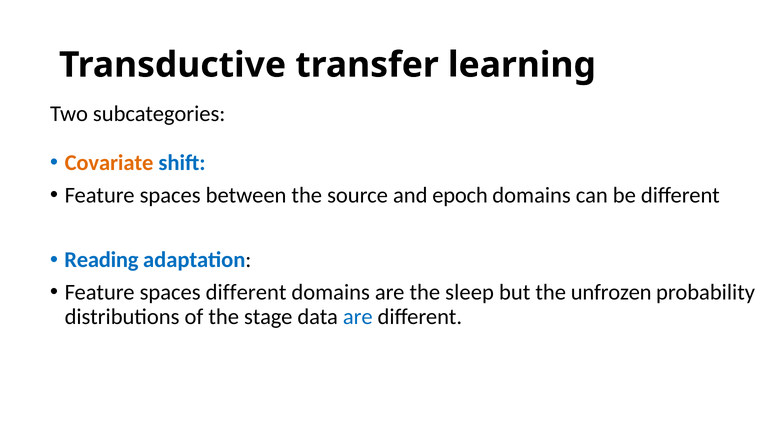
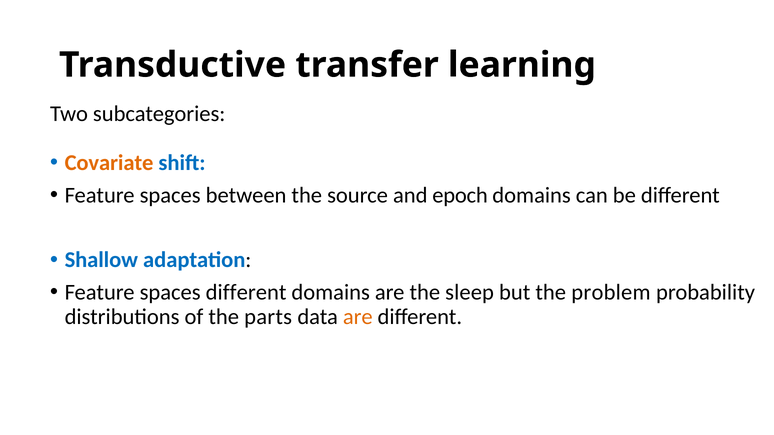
Reading: Reading -> Shallow (101, 260)
unfrozen: unfrozen -> problem (611, 293)
stage: stage -> parts (268, 317)
are colour: blue -> orange (358, 317)
